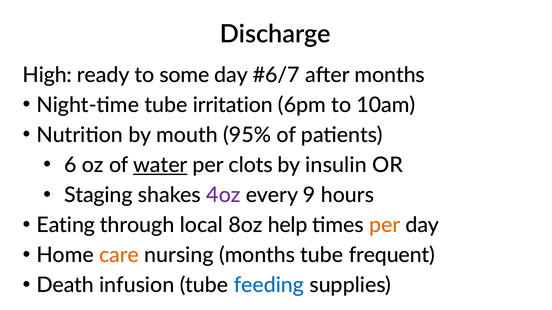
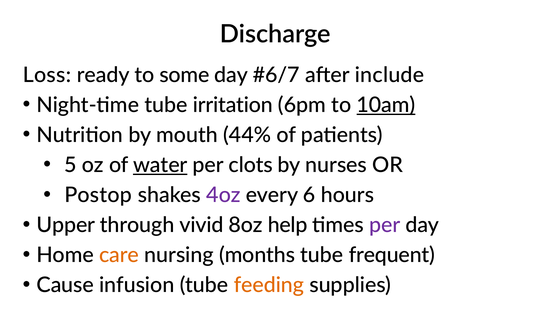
High: High -> Loss (47, 75)
after months: months -> include (390, 75)
10am underline: none -> present (386, 105)
95%: 95% -> 44% (247, 135)
6: 6 -> 5 (70, 165)
insulin: insulin -> nurses (336, 165)
Staging: Staging -> Postop (98, 195)
9: 9 -> 6 (309, 195)
Eating: Eating -> Upper (66, 226)
local: local -> vivid (201, 226)
per colour: orange -> purple (385, 226)
Death: Death -> Cause (65, 286)
feeding colour: blue -> orange (269, 286)
